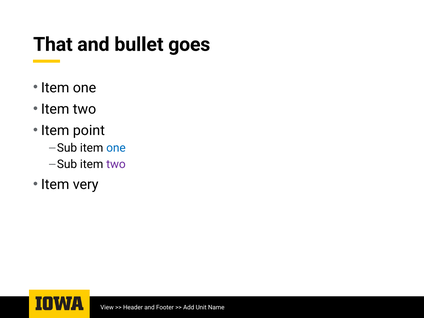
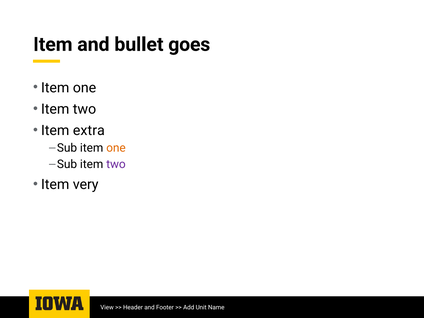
That: That -> Item (53, 44)
point: point -> extra (89, 130)
one colour: blue -> orange (116, 148)
